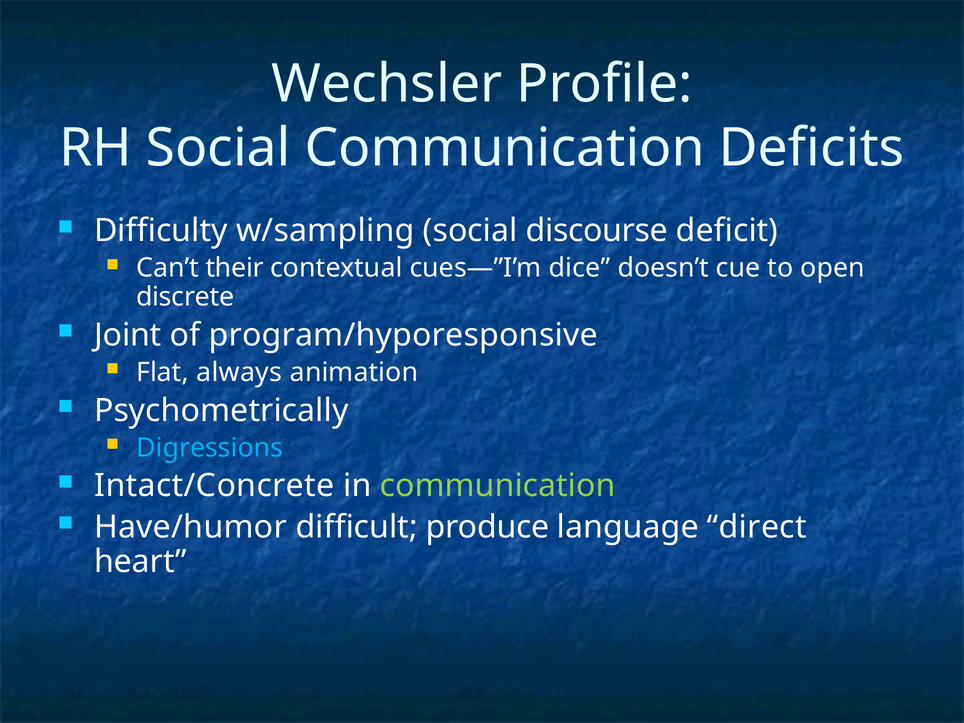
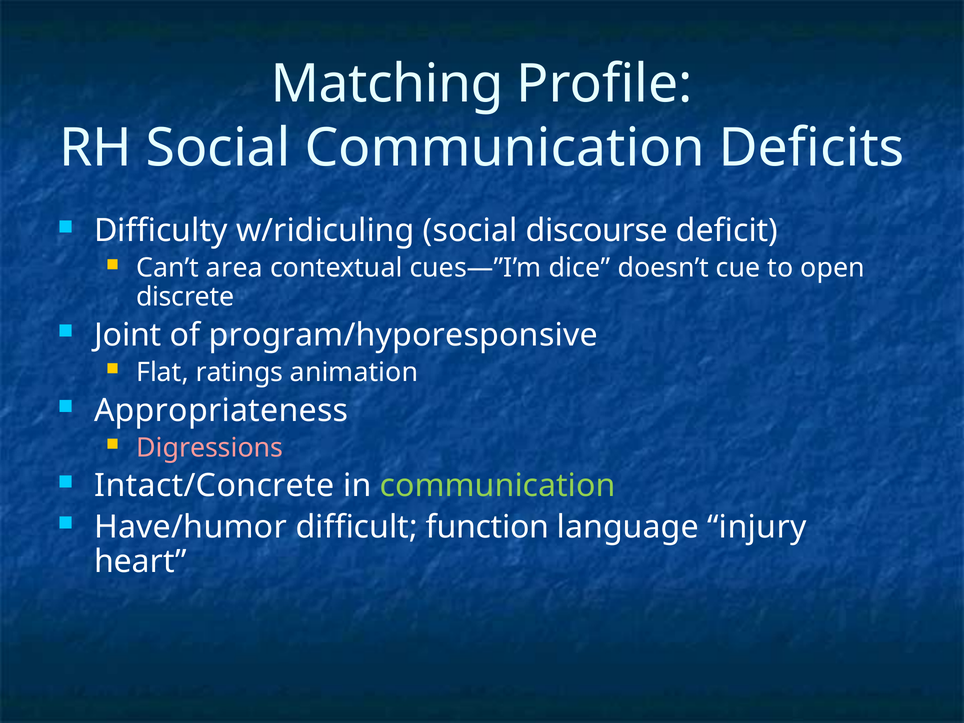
Wechsler: Wechsler -> Matching (387, 84)
w/sampling: w/sampling -> w/ridiculing (325, 231)
their: their -> area (234, 268)
always: always -> ratings (239, 372)
Psychometrically: Psychometrically -> Appropriateness (221, 411)
Digressions colour: light blue -> pink (210, 448)
produce: produce -> function (487, 527)
direct: direct -> injury (757, 527)
